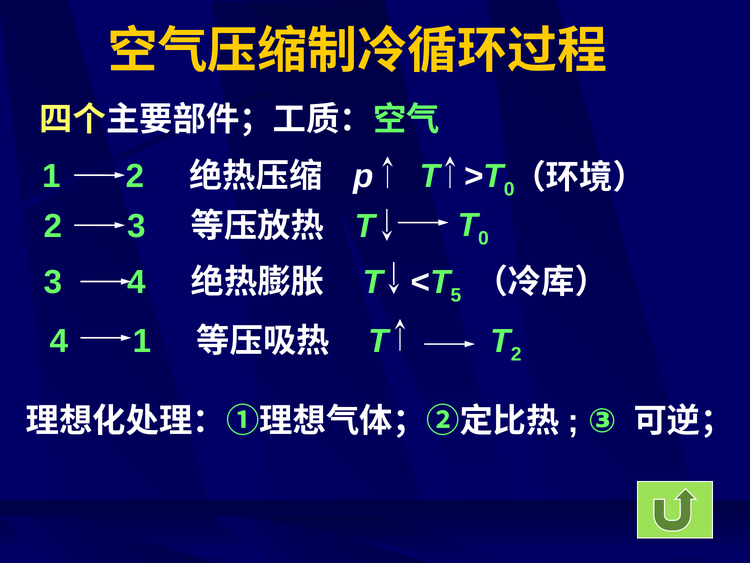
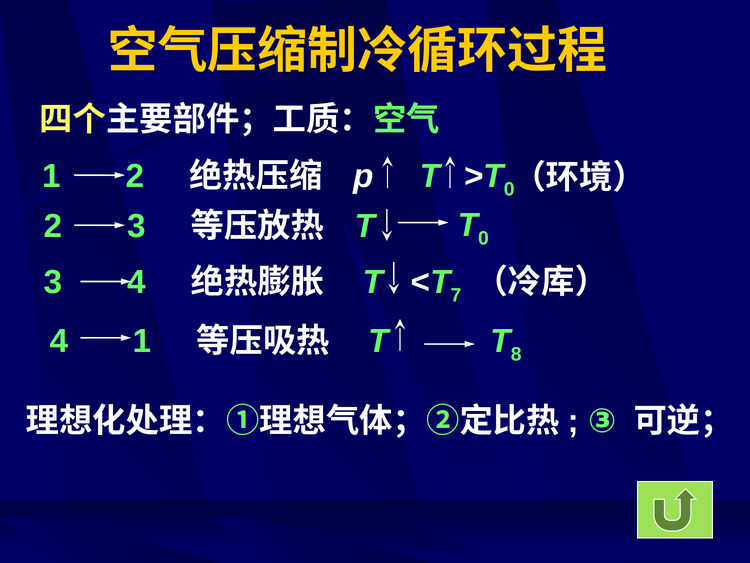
5: 5 -> 7 (456, 295)
T 2: 2 -> 8 (516, 354)
